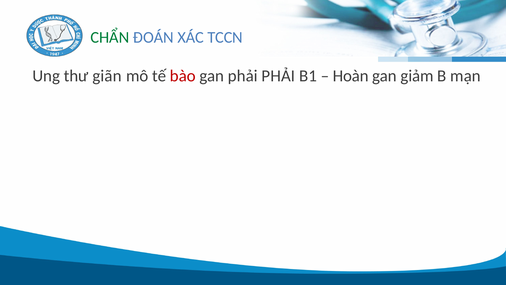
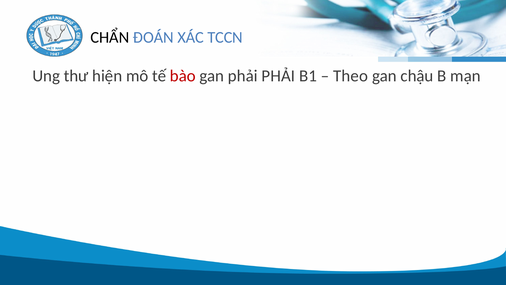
CHẨN colour: green -> black (110, 37)
giãn: giãn -> hiện (107, 76)
Hoàn: Hoàn -> Theo (351, 76)
giảm: giảm -> chậu (417, 76)
